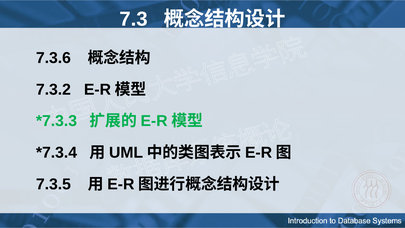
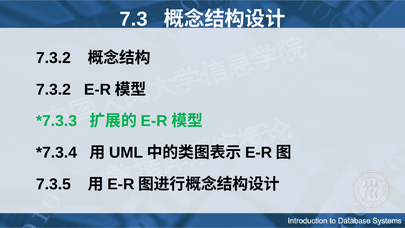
7.3.6: 7.3.6 -> 7.3.2 (53, 58)
